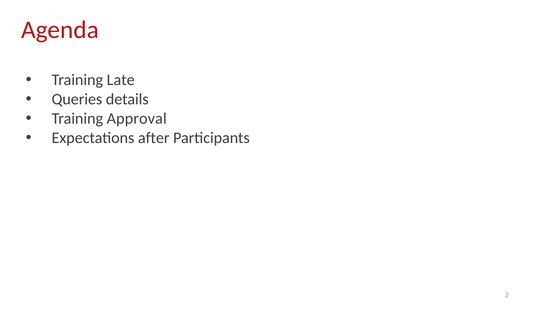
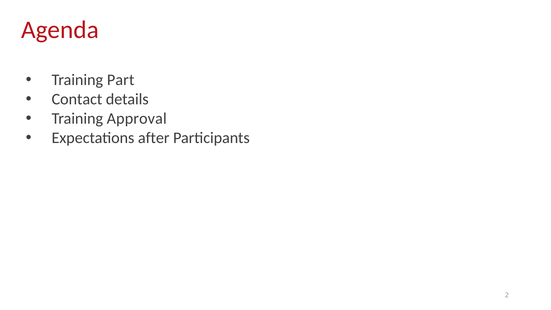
Late: Late -> Part (121, 80)
Queries: Queries -> Contact (77, 99)
